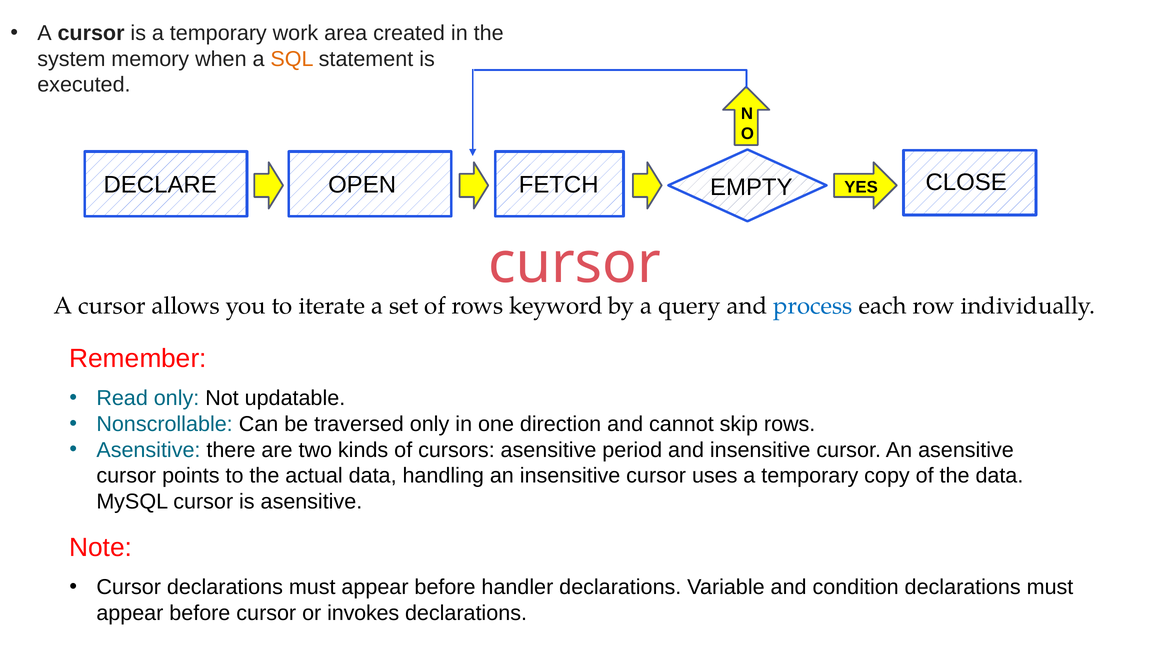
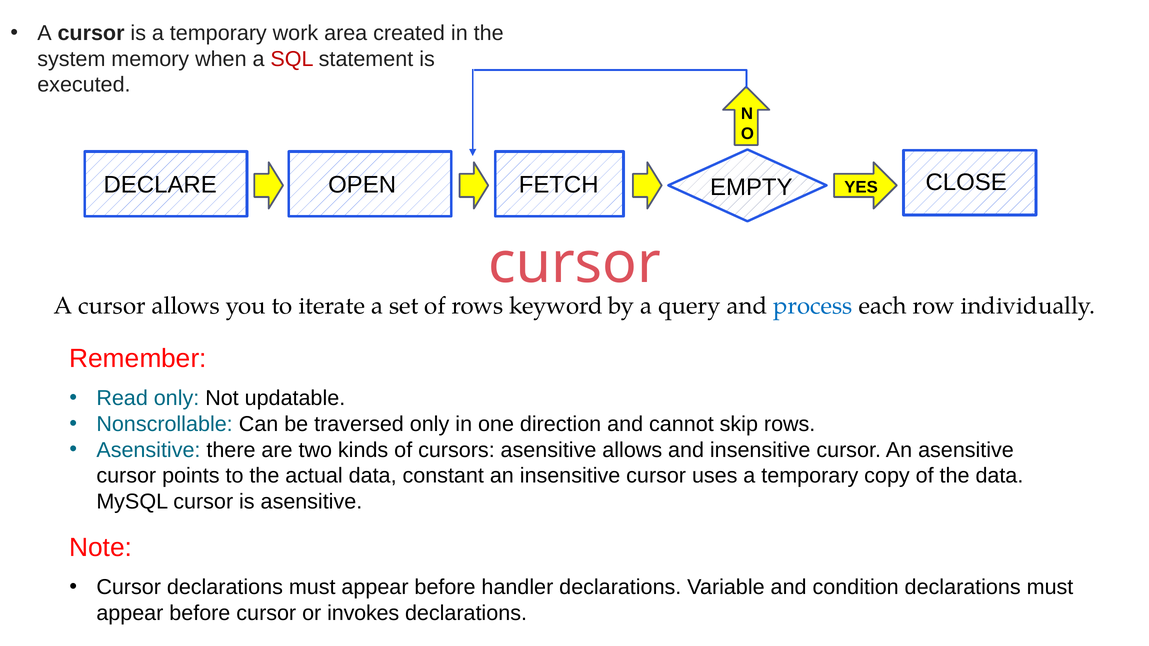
SQL colour: orange -> red (292, 59)
asensitive period: period -> allows (632, 450)
handling: handling -> constant (443, 476)
